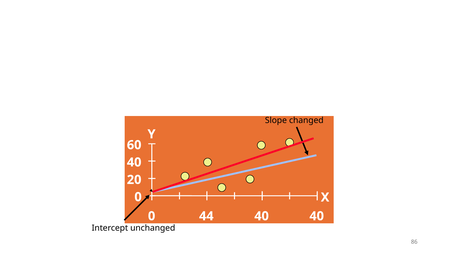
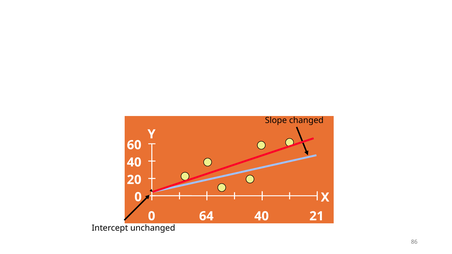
44: 44 -> 64 (206, 216)
40 40: 40 -> 21 (317, 216)
